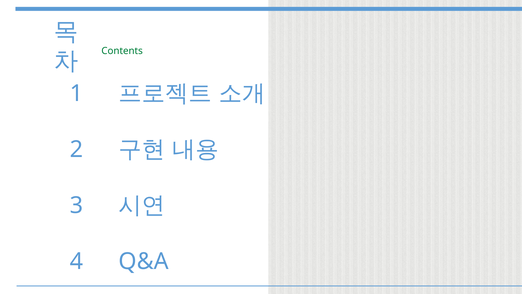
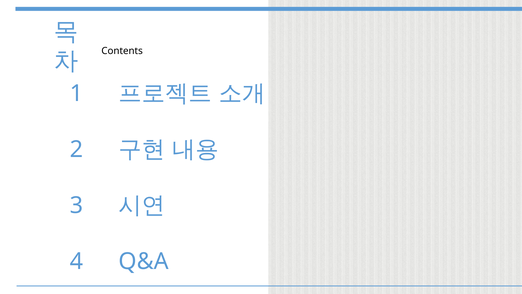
Contents colour: green -> black (122, 51)
